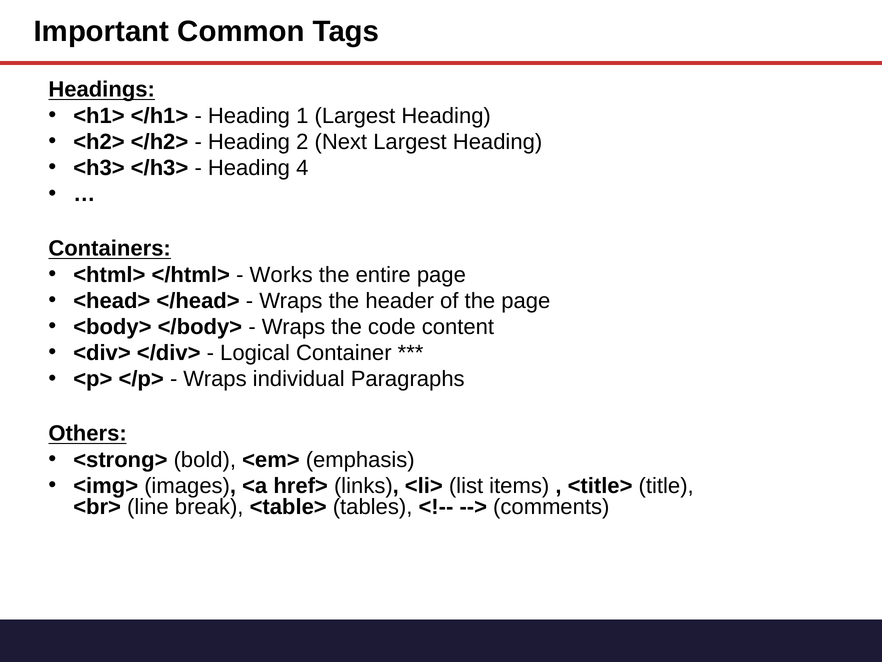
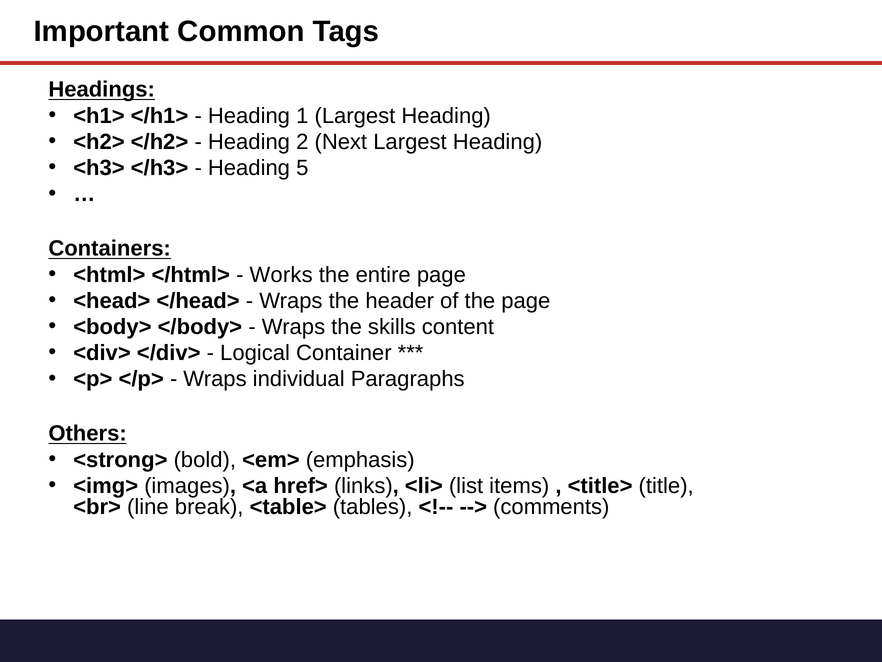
4: 4 -> 5 (302, 168)
code: code -> skills (392, 327)
